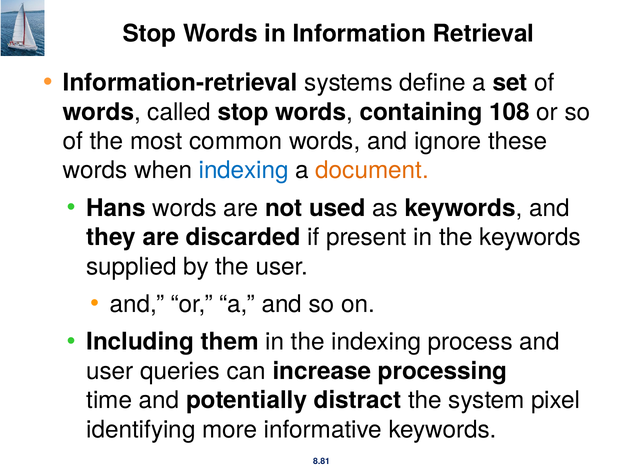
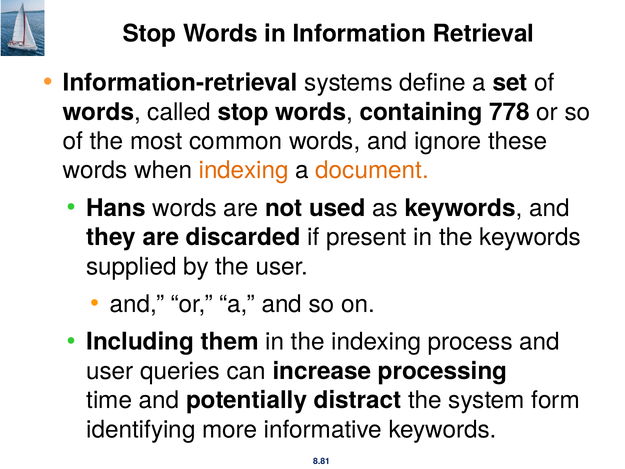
108: 108 -> 778 (509, 112)
indexing colour: blue -> orange (244, 170)
pixel: pixel -> form (556, 400)
